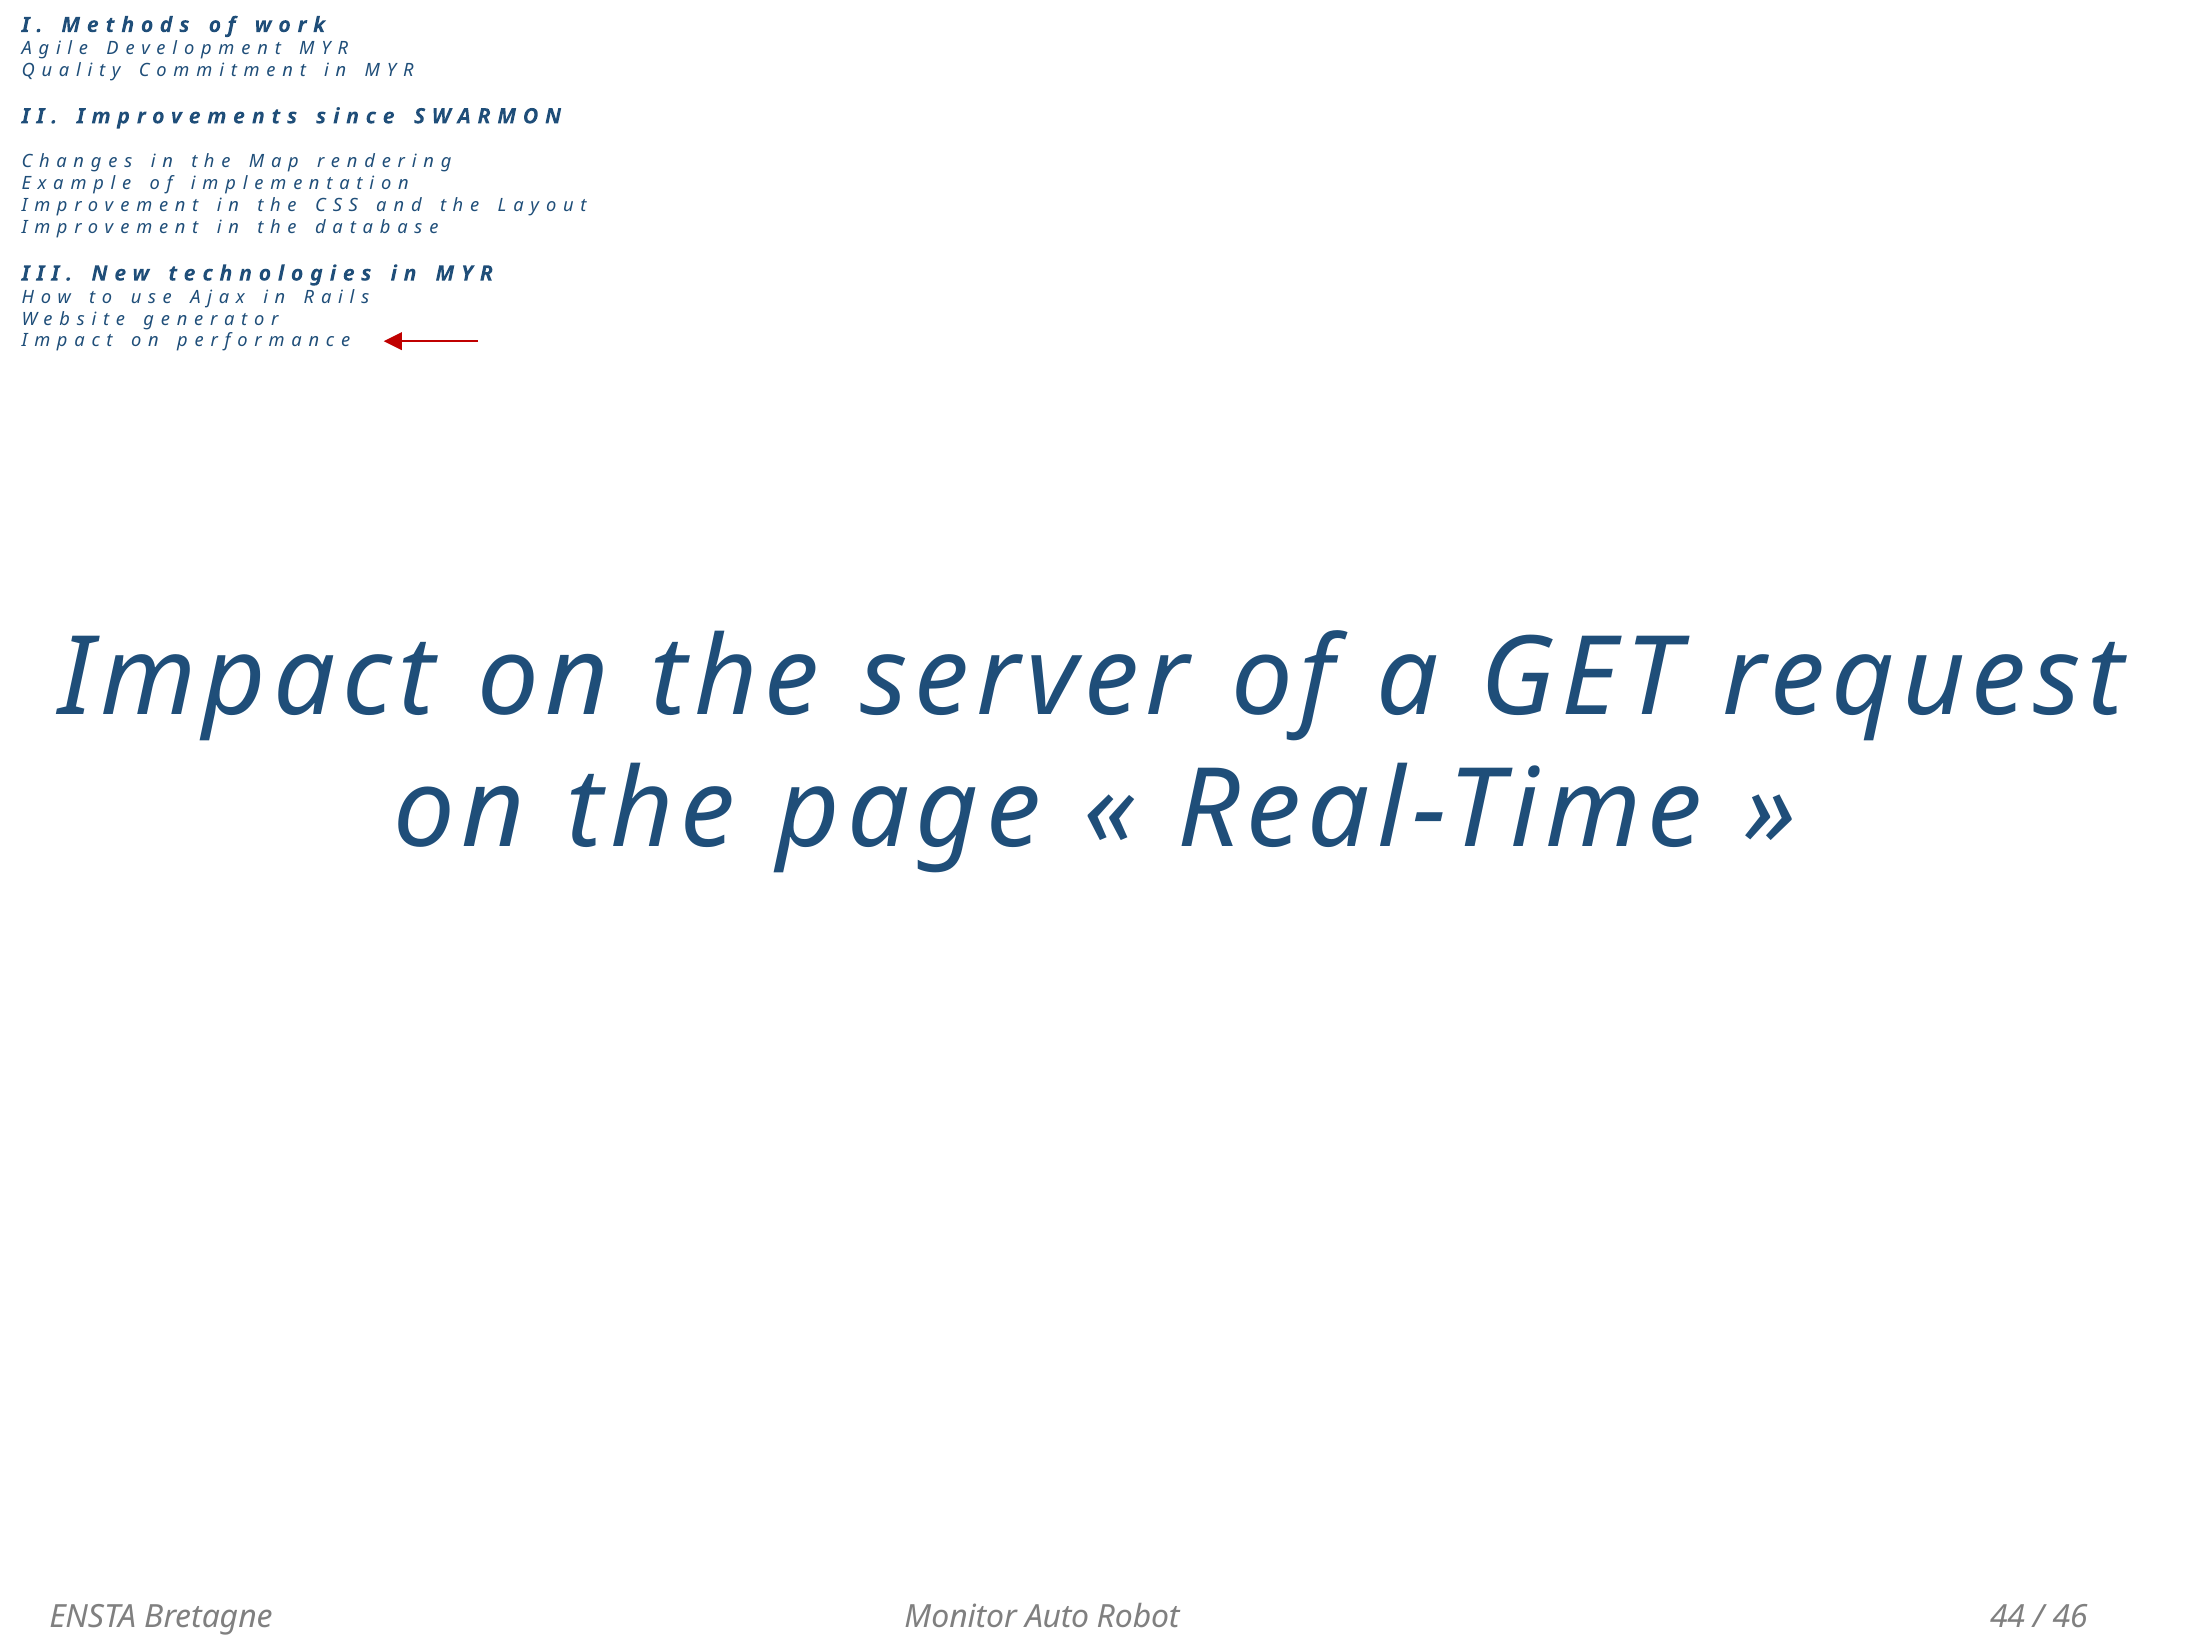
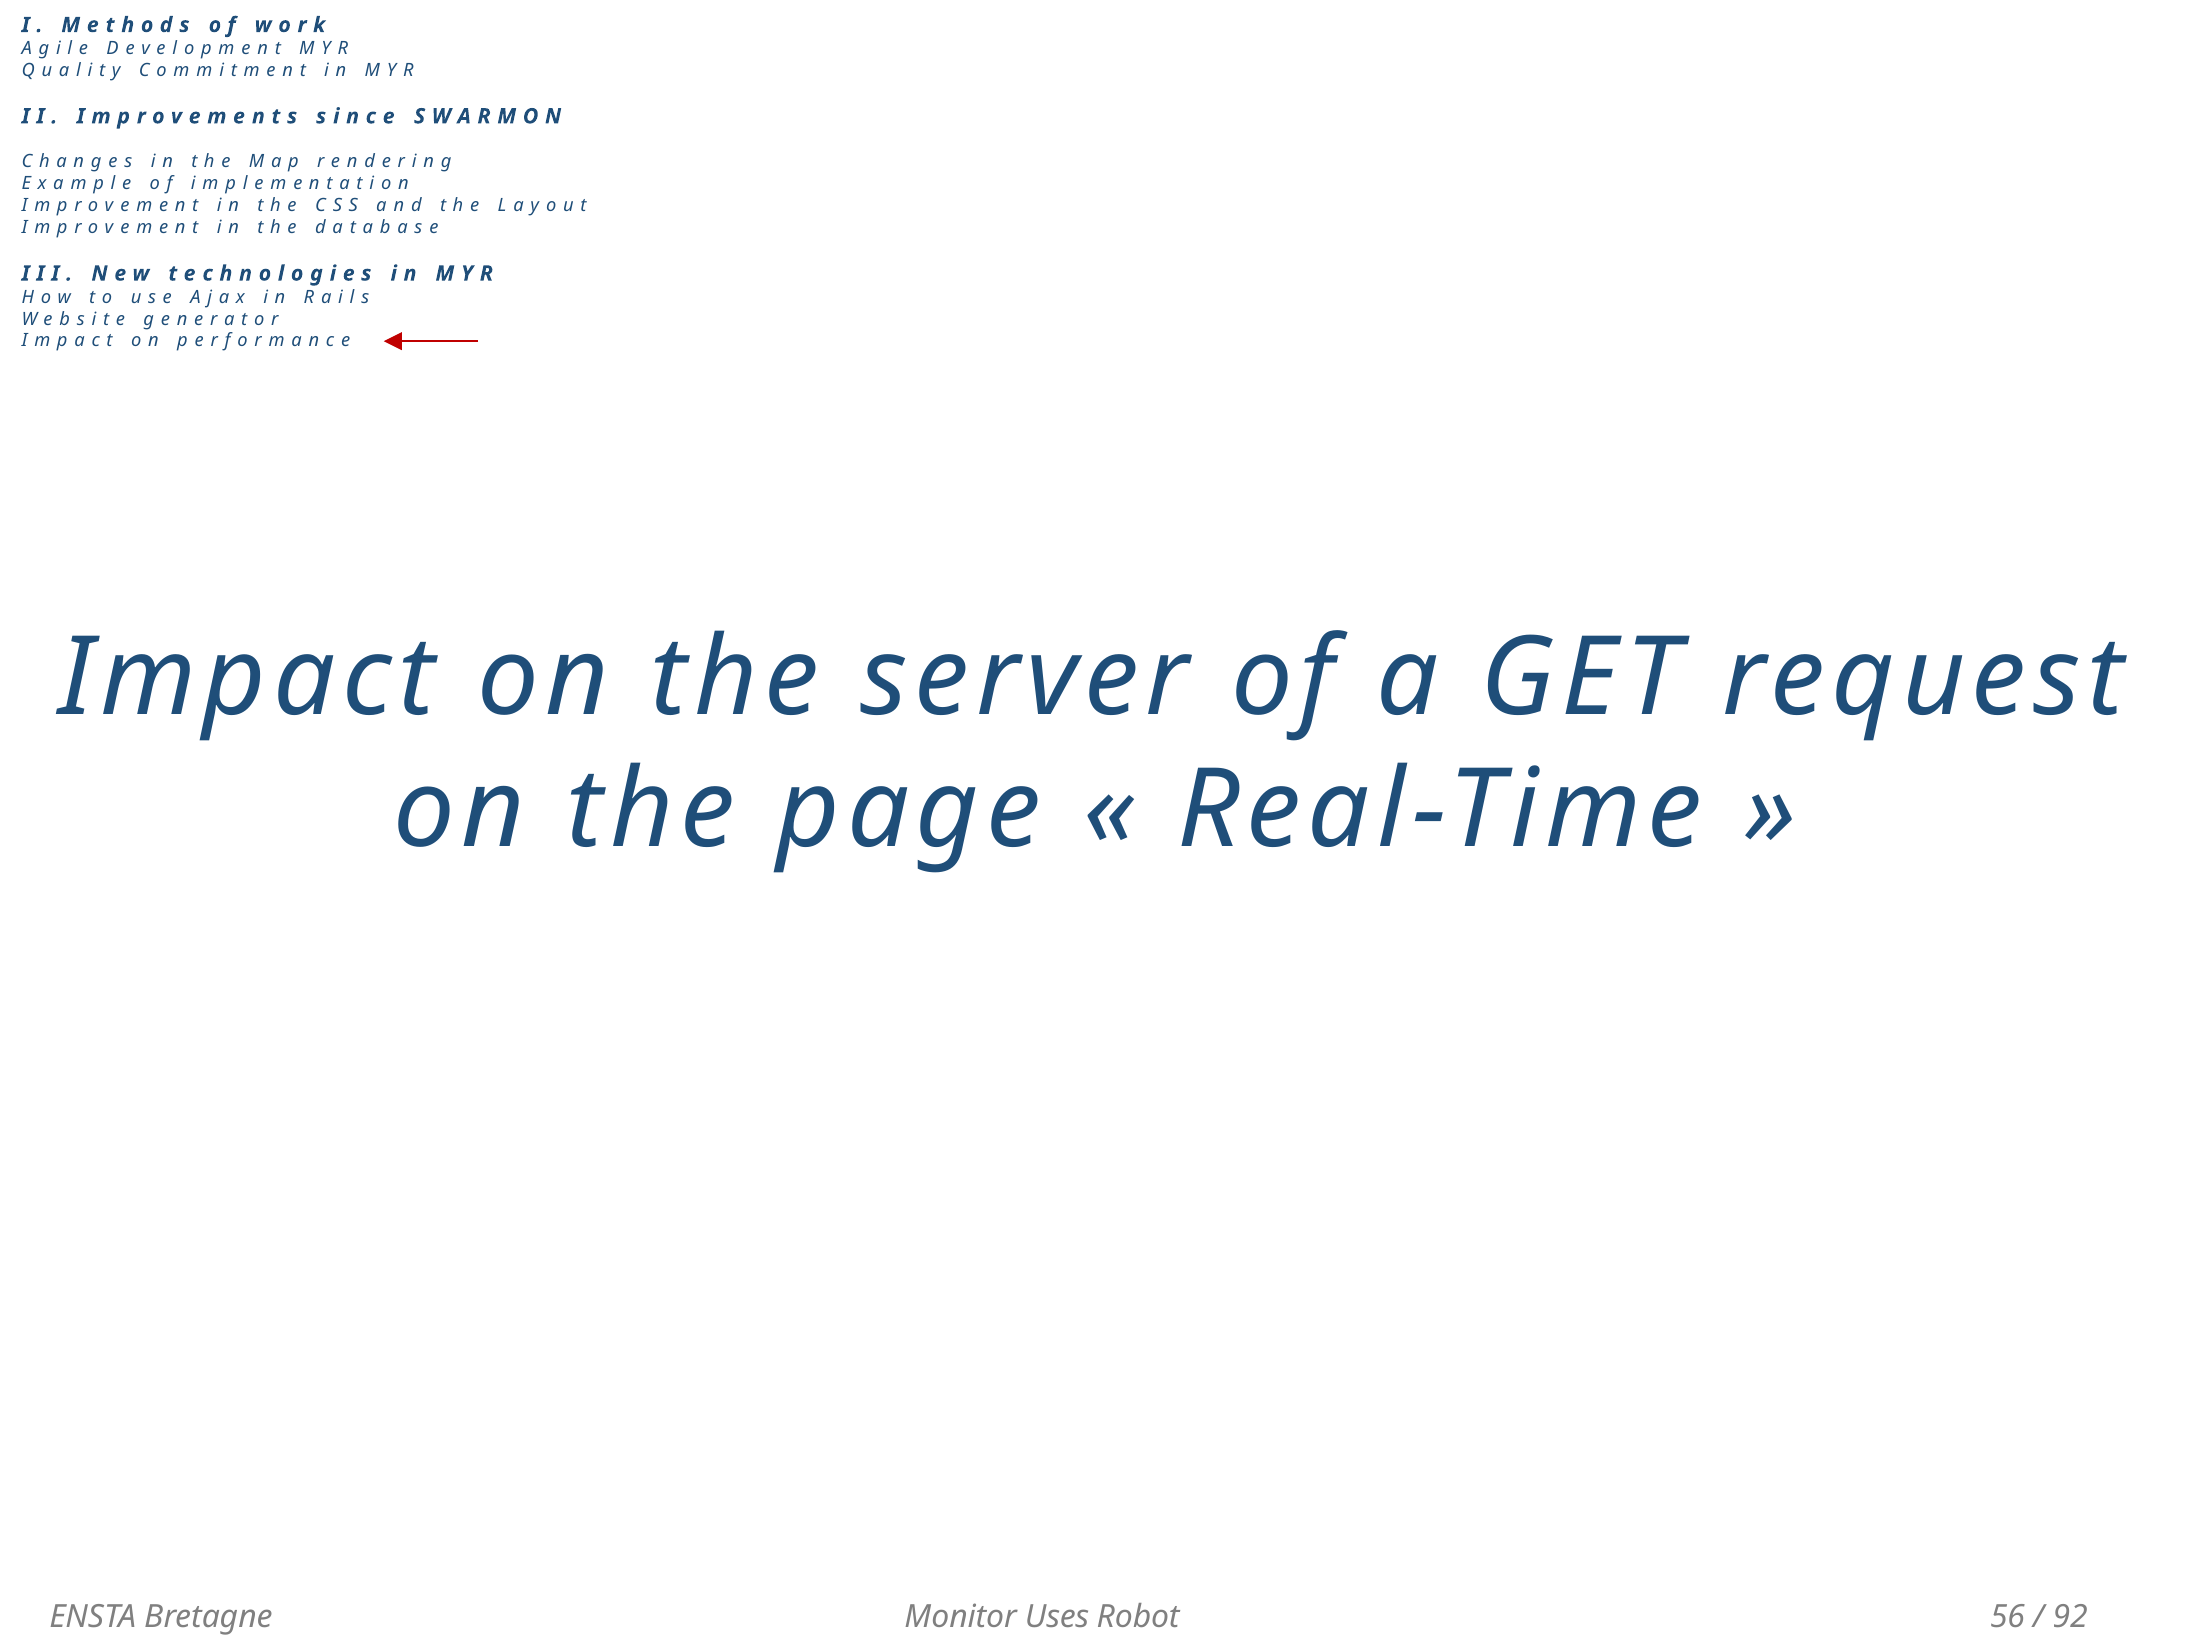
Auto: Auto -> Uses (1057, 1617)
44: 44 -> 56 (2008, 1617)
46: 46 -> 92 (2070, 1617)
